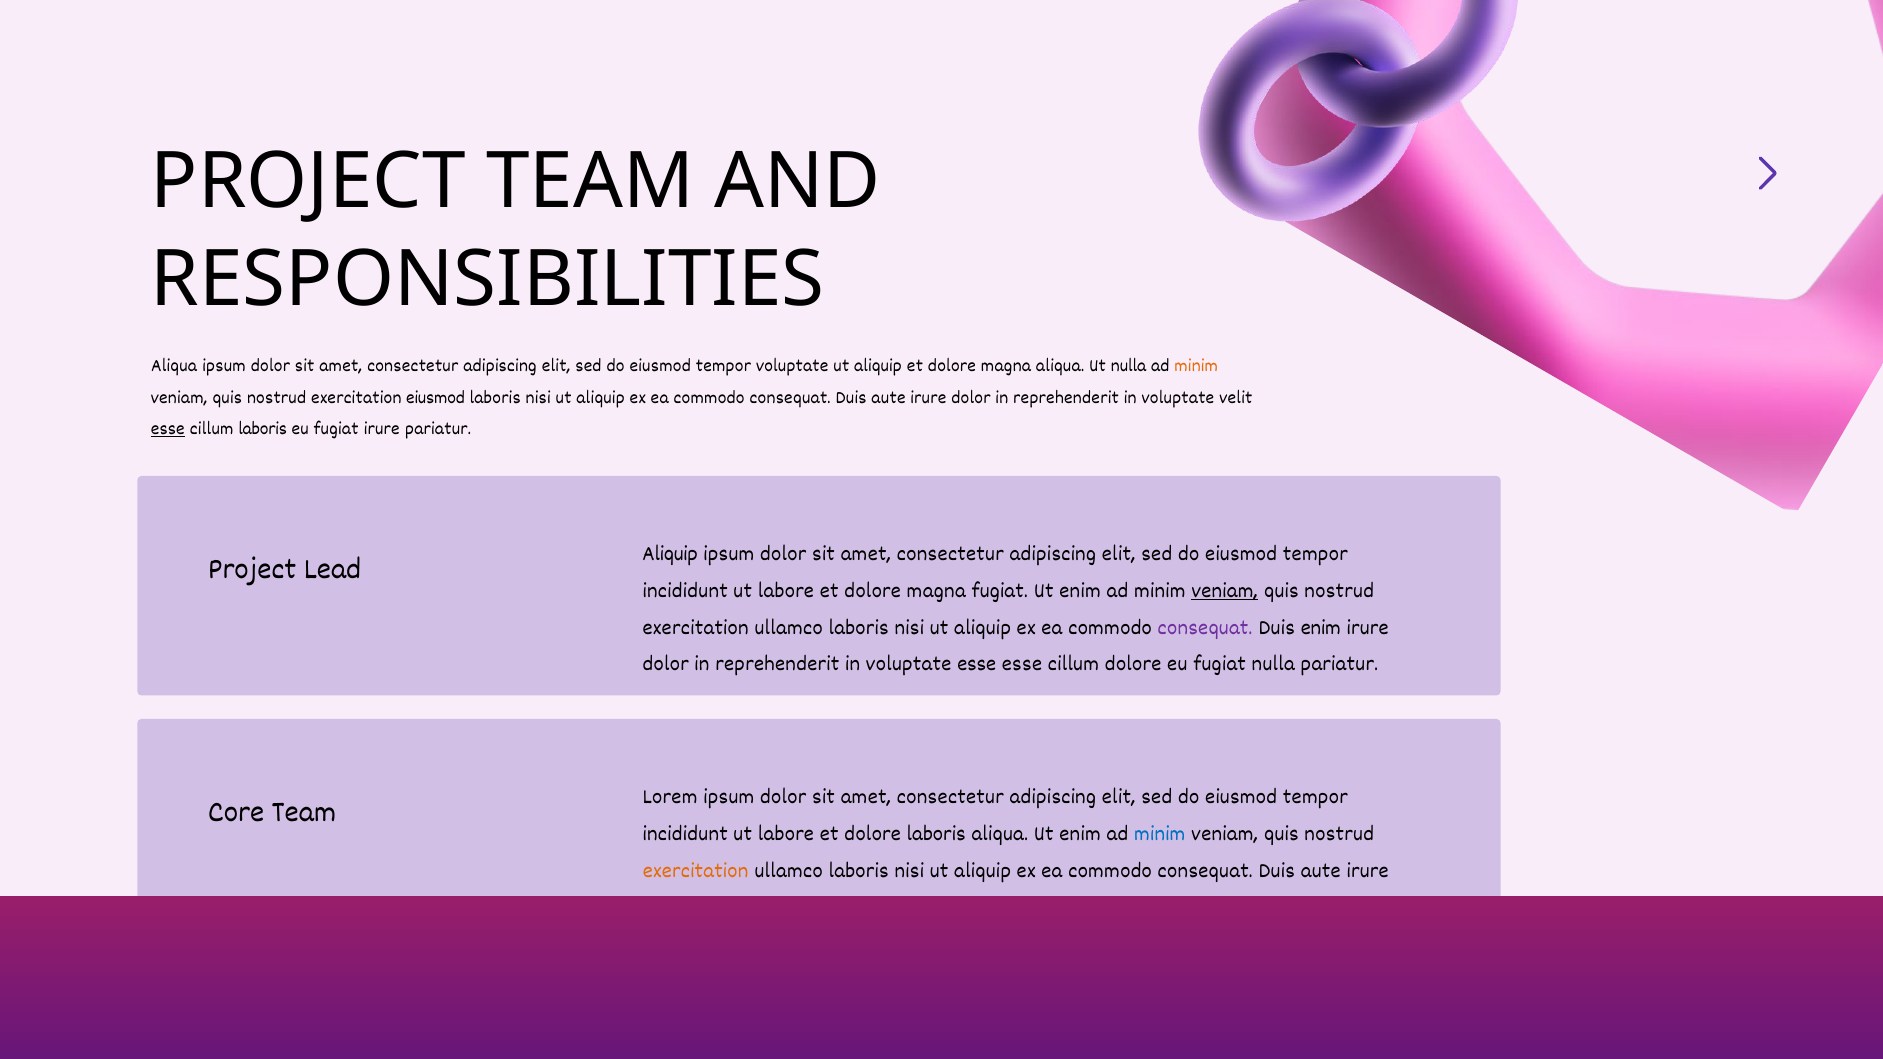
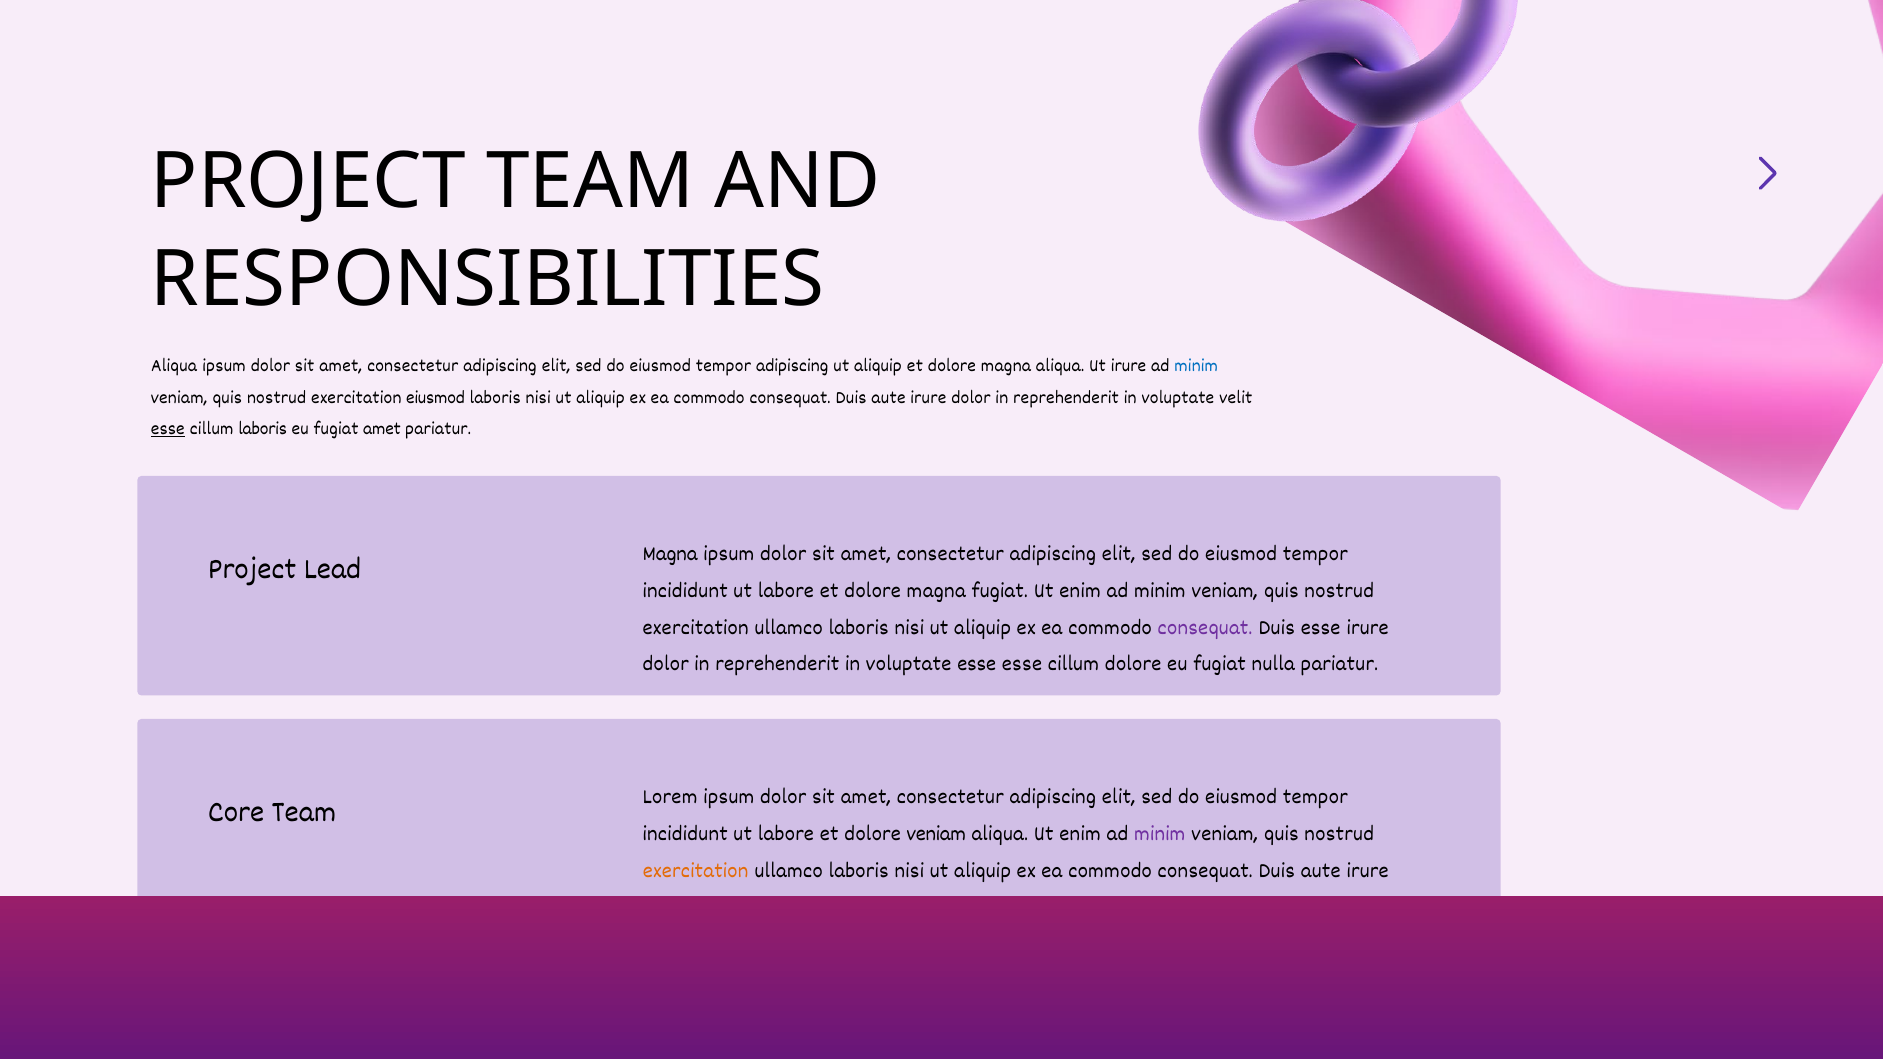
tempor voluptate: voluptate -> adipiscing (792, 365)
Ut nulla: nulla -> irure (1129, 365)
minim colour: orange -> blue (1196, 365)
fugiat irure: irure -> amet (382, 428)
Aliquip: Aliquip -> Magna (670, 553)
veniam underline: present -> none (1225, 590)
Duis enim: enim -> esse (1321, 627)
dolore laboris: laboris -> veniam (936, 833)
minim colour: blue -> purple (1160, 833)
